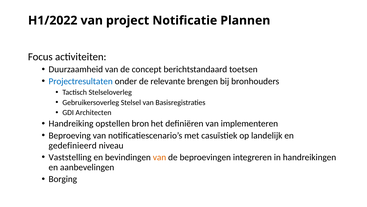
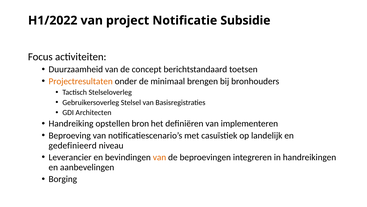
Plannen: Plannen -> Subsidie (245, 20)
Projectresultaten colour: blue -> orange (81, 81)
relevante: relevante -> minimaal (168, 81)
Vaststelling: Vaststelling -> Leverancier (70, 157)
